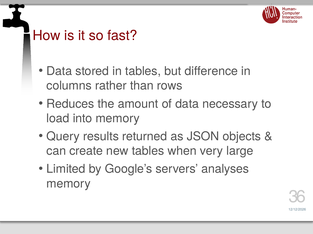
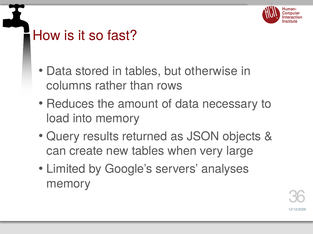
difference: difference -> otherwise (211, 71)
